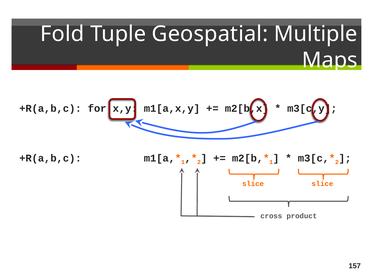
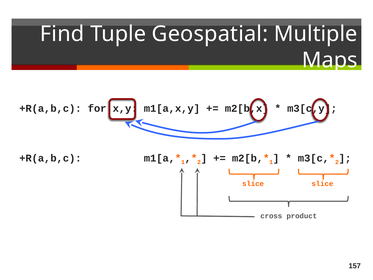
Fold: Fold -> Find (62, 34)
